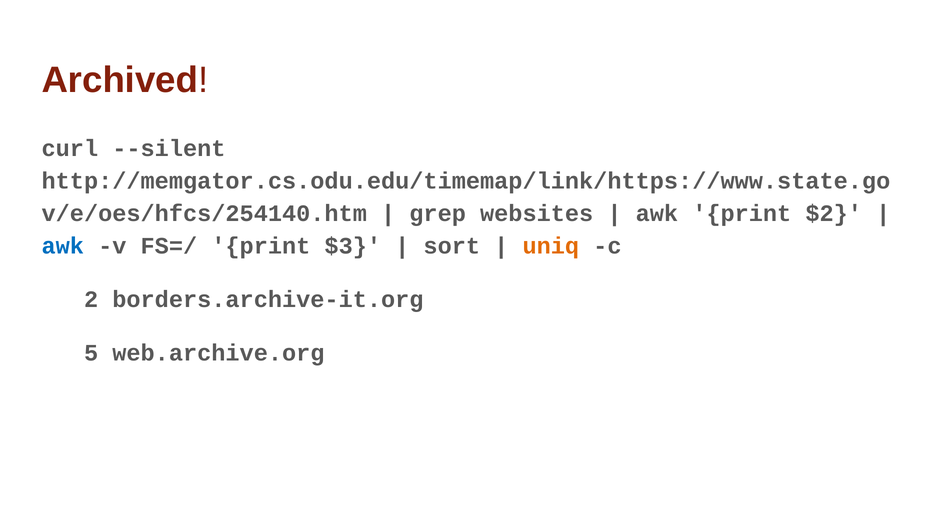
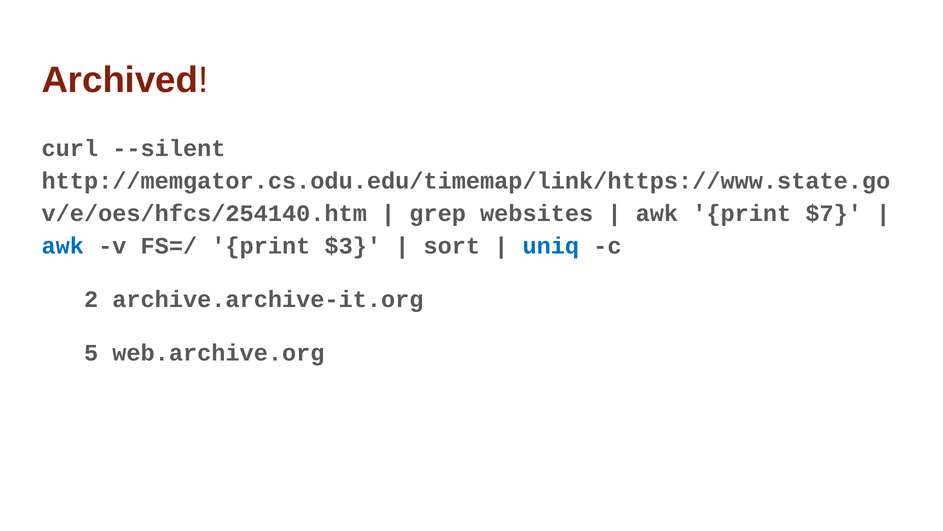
$2: $2 -> $7 (834, 213)
uniq colour: orange -> blue (551, 246)
borders.archive-it.org: borders.archive-it.org -> archive.archive-it.org (268, 299)
